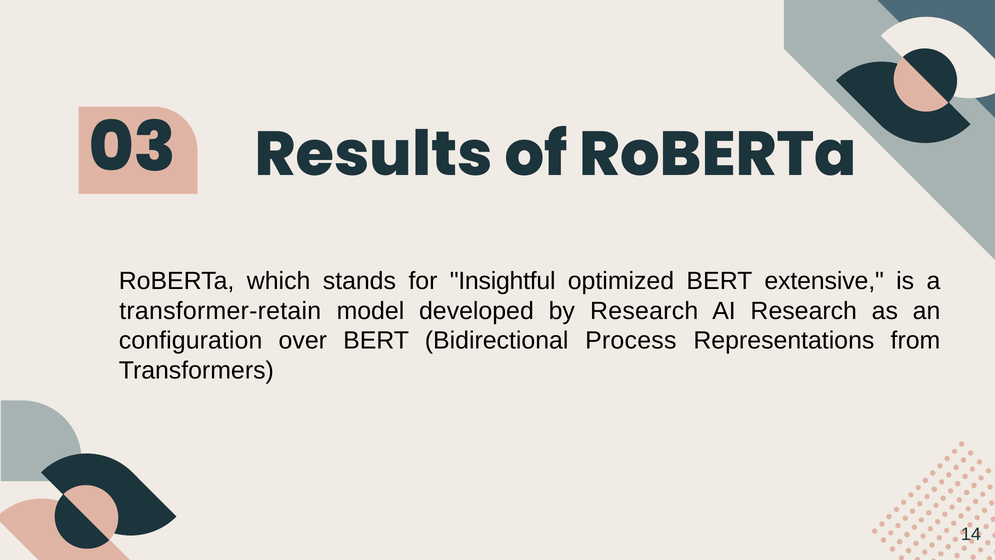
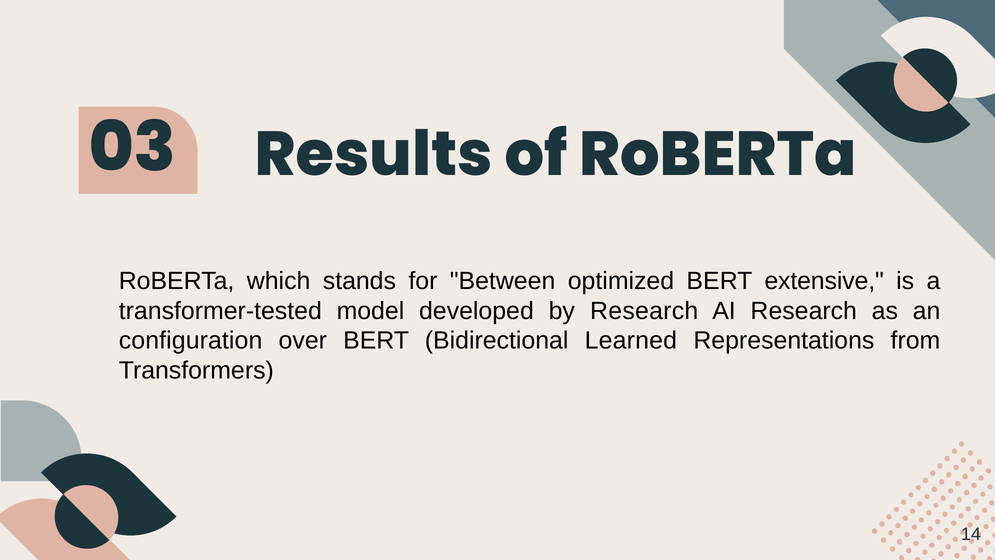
Insightful: Insightful -> Between (503, 281)
transformer-retain: transformer-retain -> transformer-tested (220, 311)
Process: Process -> Learned (631, 341)
